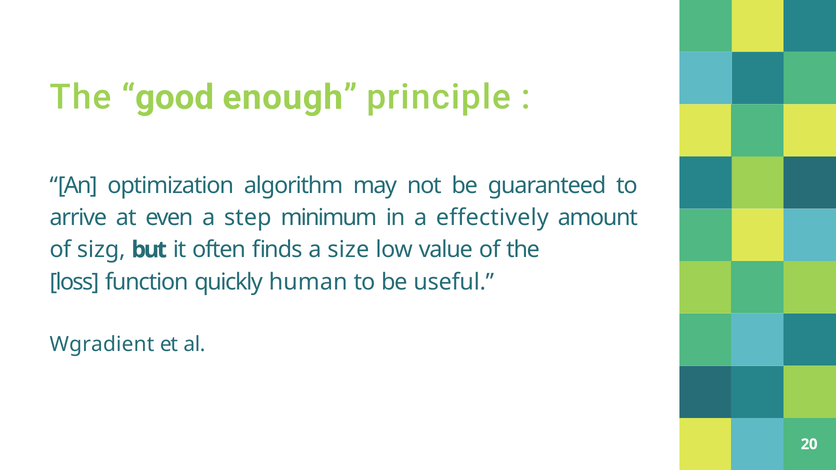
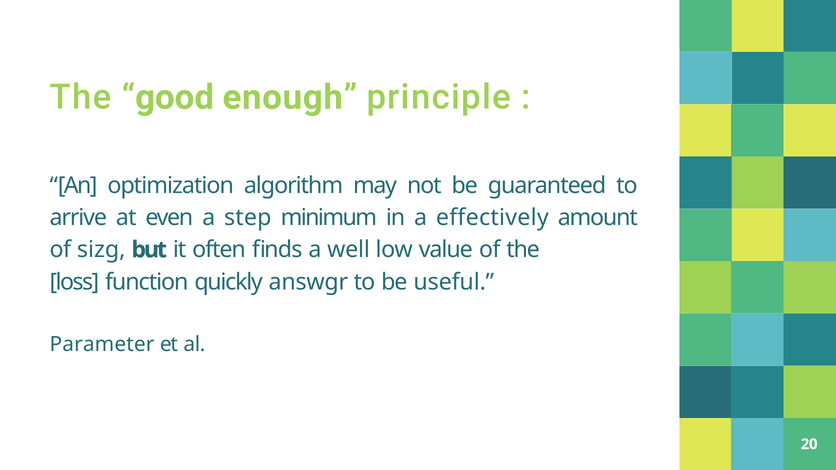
size: size -> well (349, 250)
human: human -> answgr (308, 282)
Wgradient: Wgradient -> Parameter (102, 345)
